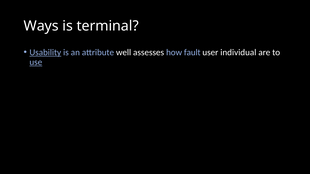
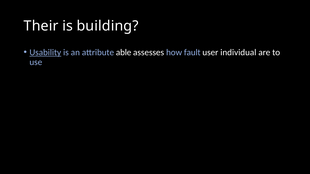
Ways: Ways -> Their (41, 26)
terminal: terminal -> building (108, 26)
well: well -> able (124, 52)
use underline: present -> none (36, 62)
